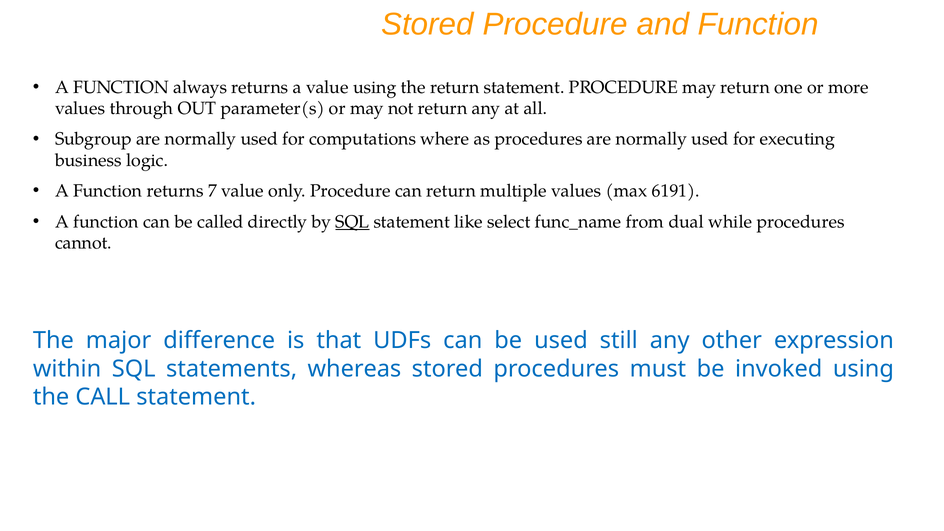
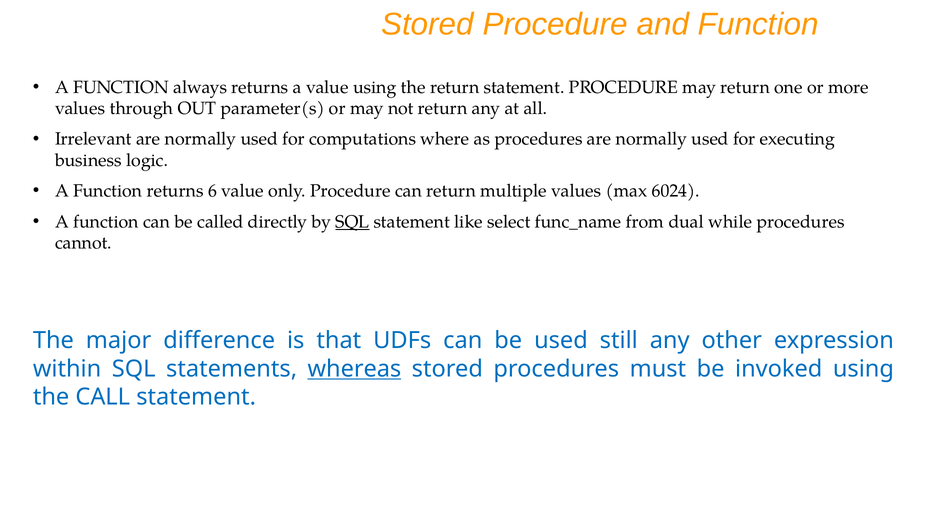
Subgroup: Subgroup -> Irrelevant (93, 139)
7: 7 -> 6 (212, 191)
6191: 6191 -> 6024 (676, 191)
whereas underline: none -> present (354, 369)
